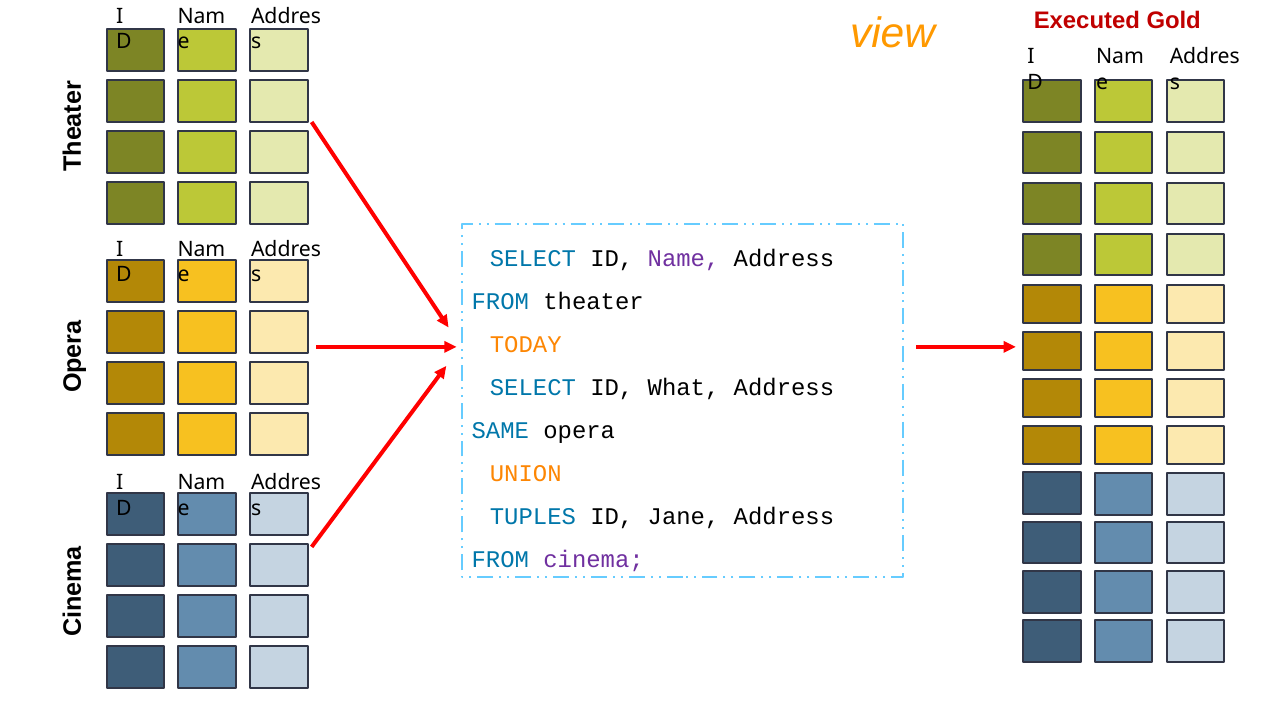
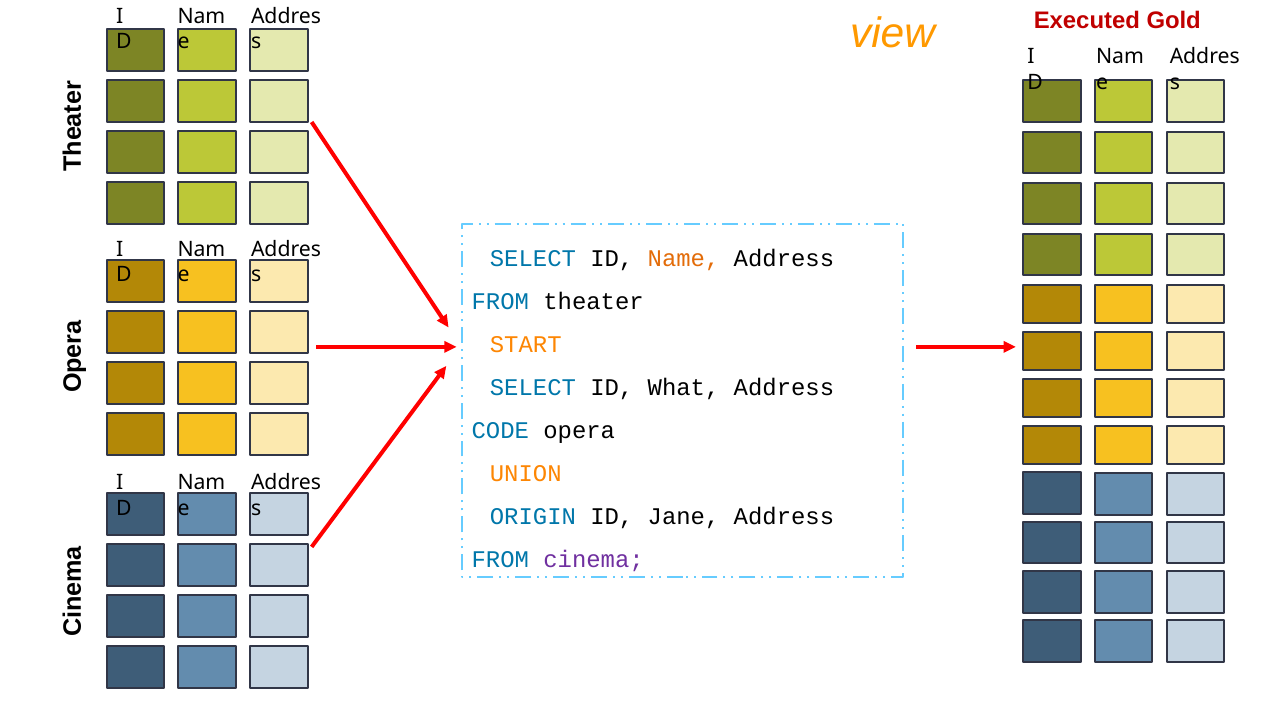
Name colour: purple -> orange (684, 259)
TODAY: TODAY -> START (526, 345)
SAME: SAME -> CODE (500, 431)
TUPLES: TUPLES -> ORIGIN (533, 517)
